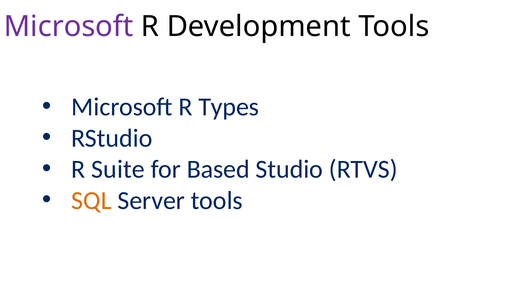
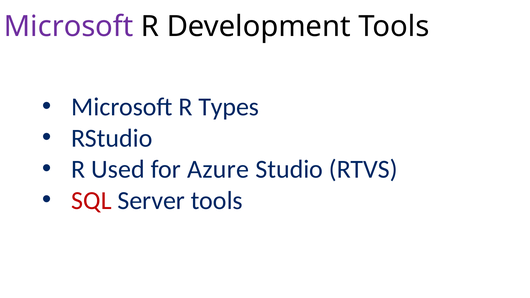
Suite: Suite -> Used (118, 169)
Based: Based -> Azure (218, 169)
SQL colour: orange -> red (91, 201)
